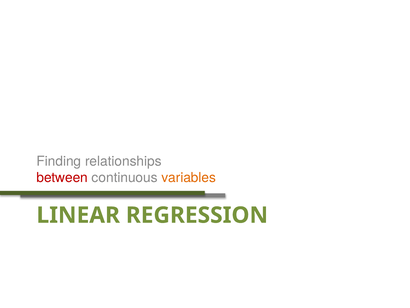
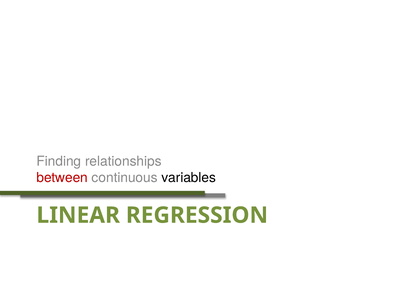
variables colour: orange -> black (189, 178)
